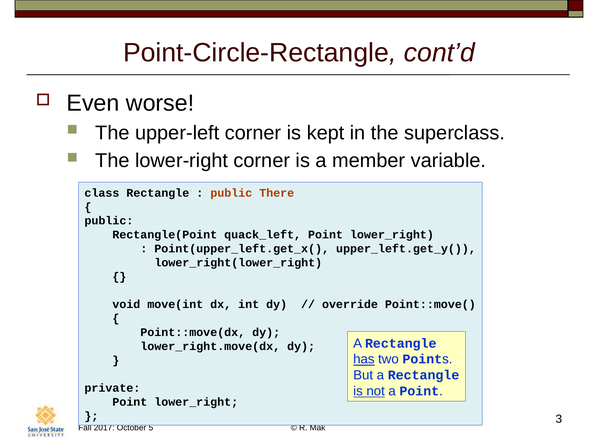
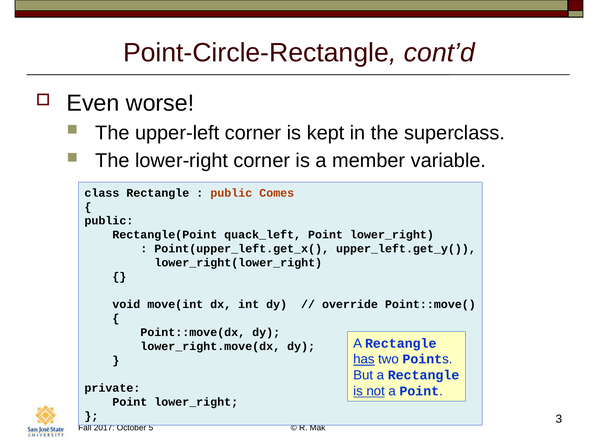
There: There -> Comes (277, 193)
